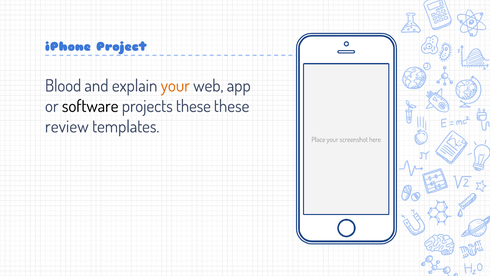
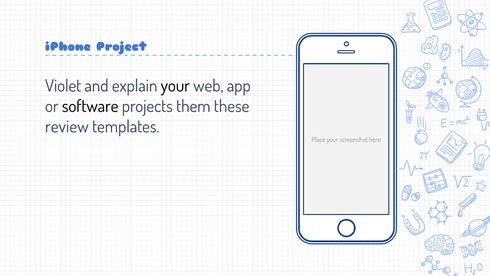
Blood: Blood -> Violet (63, 86)
your colour: orange -> black (175, 86)
projects these: these -> them (193, 106)
